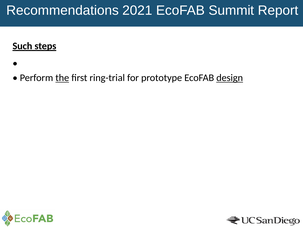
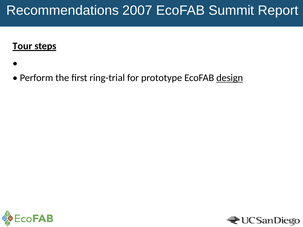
2021: 2021 -> 2007 (137, 11)
Such: Such -> Tour (22, 46)
the underline: present -> none (62, 78)
